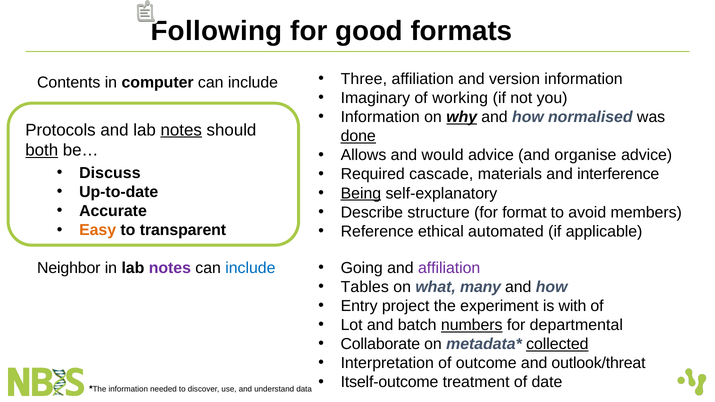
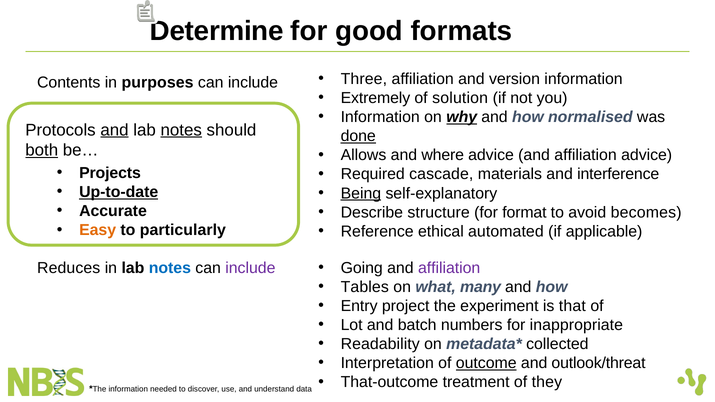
Following: Following -> Determine (217, 31)
computer: computer -> purposes (158, 82)
Imaginary: Imaginary -> Extremely (375, 98)
working: working -> solution (460, 98)
and underline: none -> present (114, 130)
would: would -> where (443, 155)
advice and organise: organise -> affiliation (586, 155)
Discuss: Discuss -> Projects (110, 173)
Up-to-date underline: none -> present (119, 192)
members: members -> becomes (646, 212)
transparent: transparent -> particularly (183, 230)
Neighbor: Neighbor -> Reduces (69, 268)
notes colour: purple -> blue (170, 268)
include colour: blue -> purple (250, 268)
with: with -> that (572, 306)
numbers underline: present -> none (472, 325)
departmental: departmental -> inappropriate (576, 325)
Collaborate: Collaborate -> Readability (380, 344)
collected underline: present -> none (557, 344)
outcome underline: none -> present (486, 363)
Itself-outcome: Itself-outcome -> That-outcome (389, 382)
date: date -> they (547, 382)
